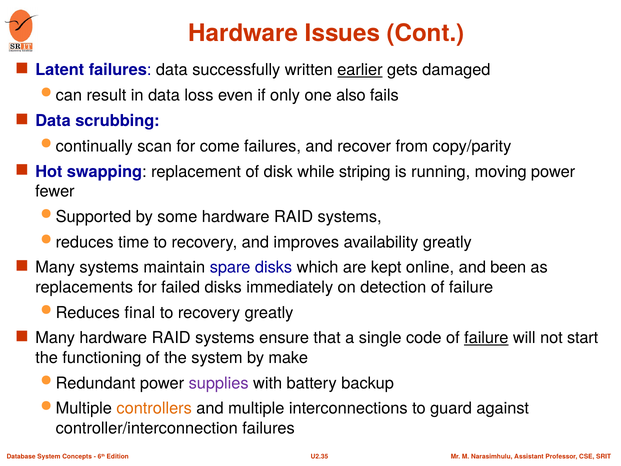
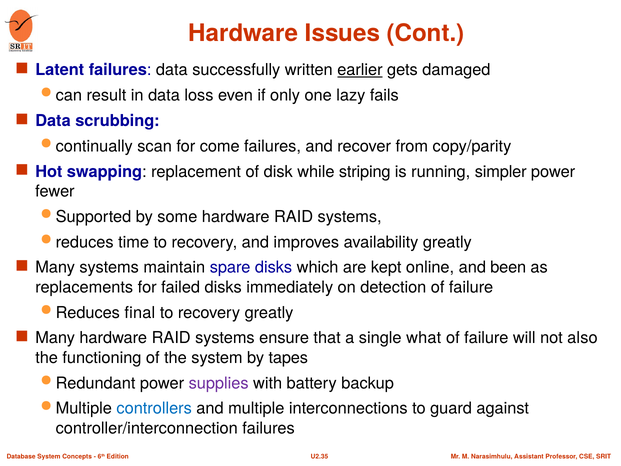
also: also -> lazy (351, 95)
moving: moving -> simpler (501, 172)
code: code -> what (424, 338)
failure underline: present -> none (486, 338)
start: start -> also (582, 338)
make: make -> tapes (288, 358)
controllers colour: orange -> blue (154, 408)
